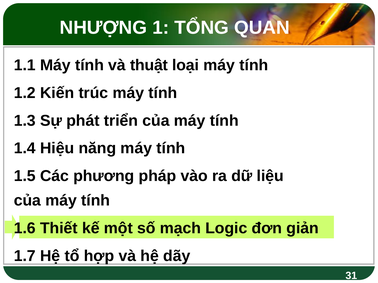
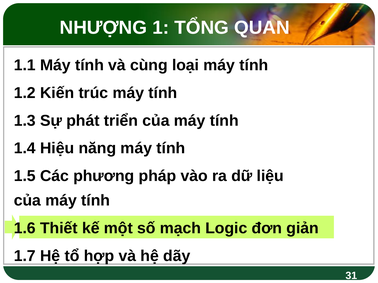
thuật: thuật -> cùng (149, 65)
